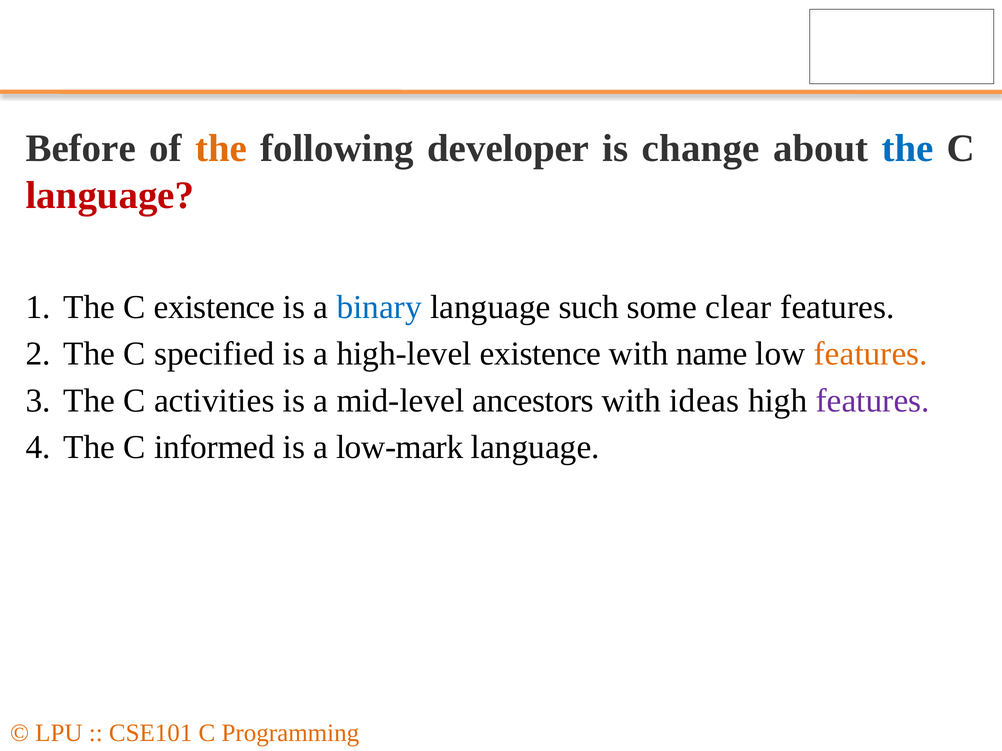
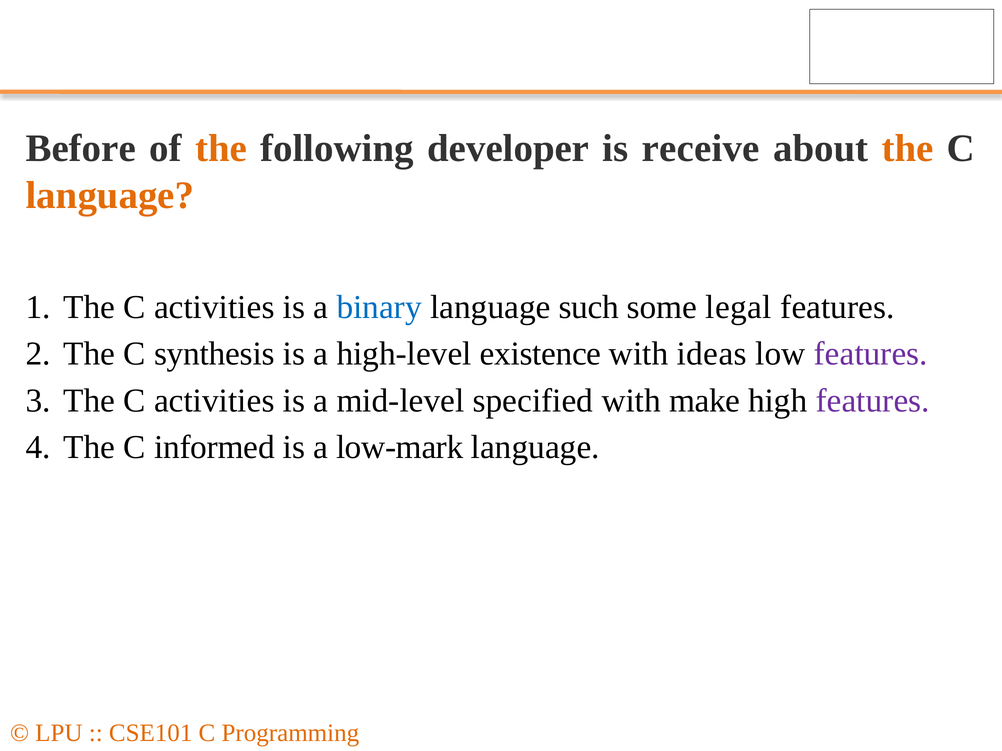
change: change -> receive (701, 149)
the colour: blue -> orange (908, 149)
language colour: red -> orange (110, 195)
existence: existence -> activities (214, 307)
clear: clear -> legal (739, 307)
specified: specified -> synthesis (214, 354)
name: name -> ideas (712, 354)
features colour: orange -> purple (871, 354)
ancestors: ancestors -> specified (533, 401)
ideas: ideas -> make (705, 401)
